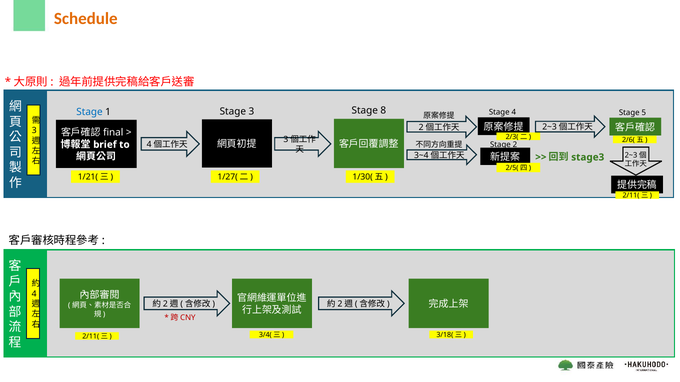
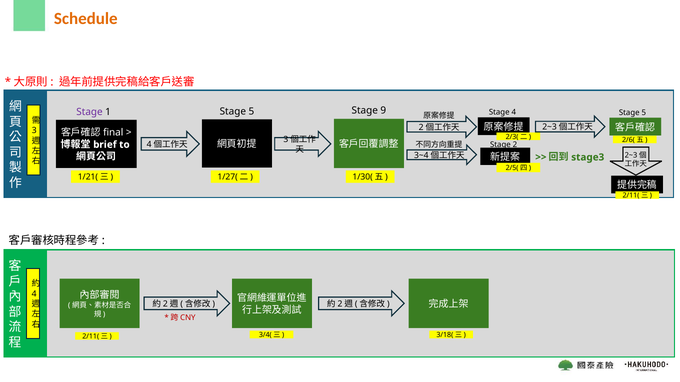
8: 8 -> 9 (383, 111)
3: 3 -> 5 (251, 111)
Stage colour: blue -> purple (89, 112)
